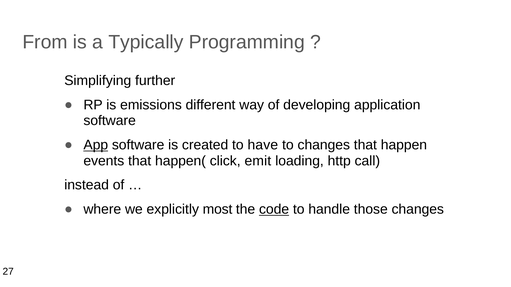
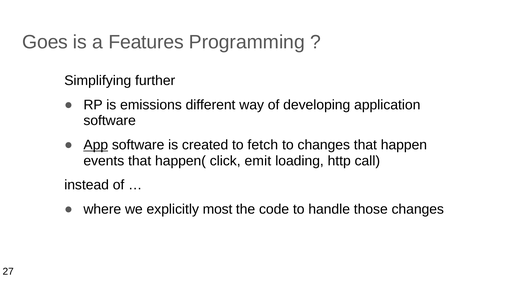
From: From -> Goes (45, 42)
Typically: Typically -> Features (146, 42)
have: have -> fetch (263, 145)
code underline: present -> none (274, 210)
